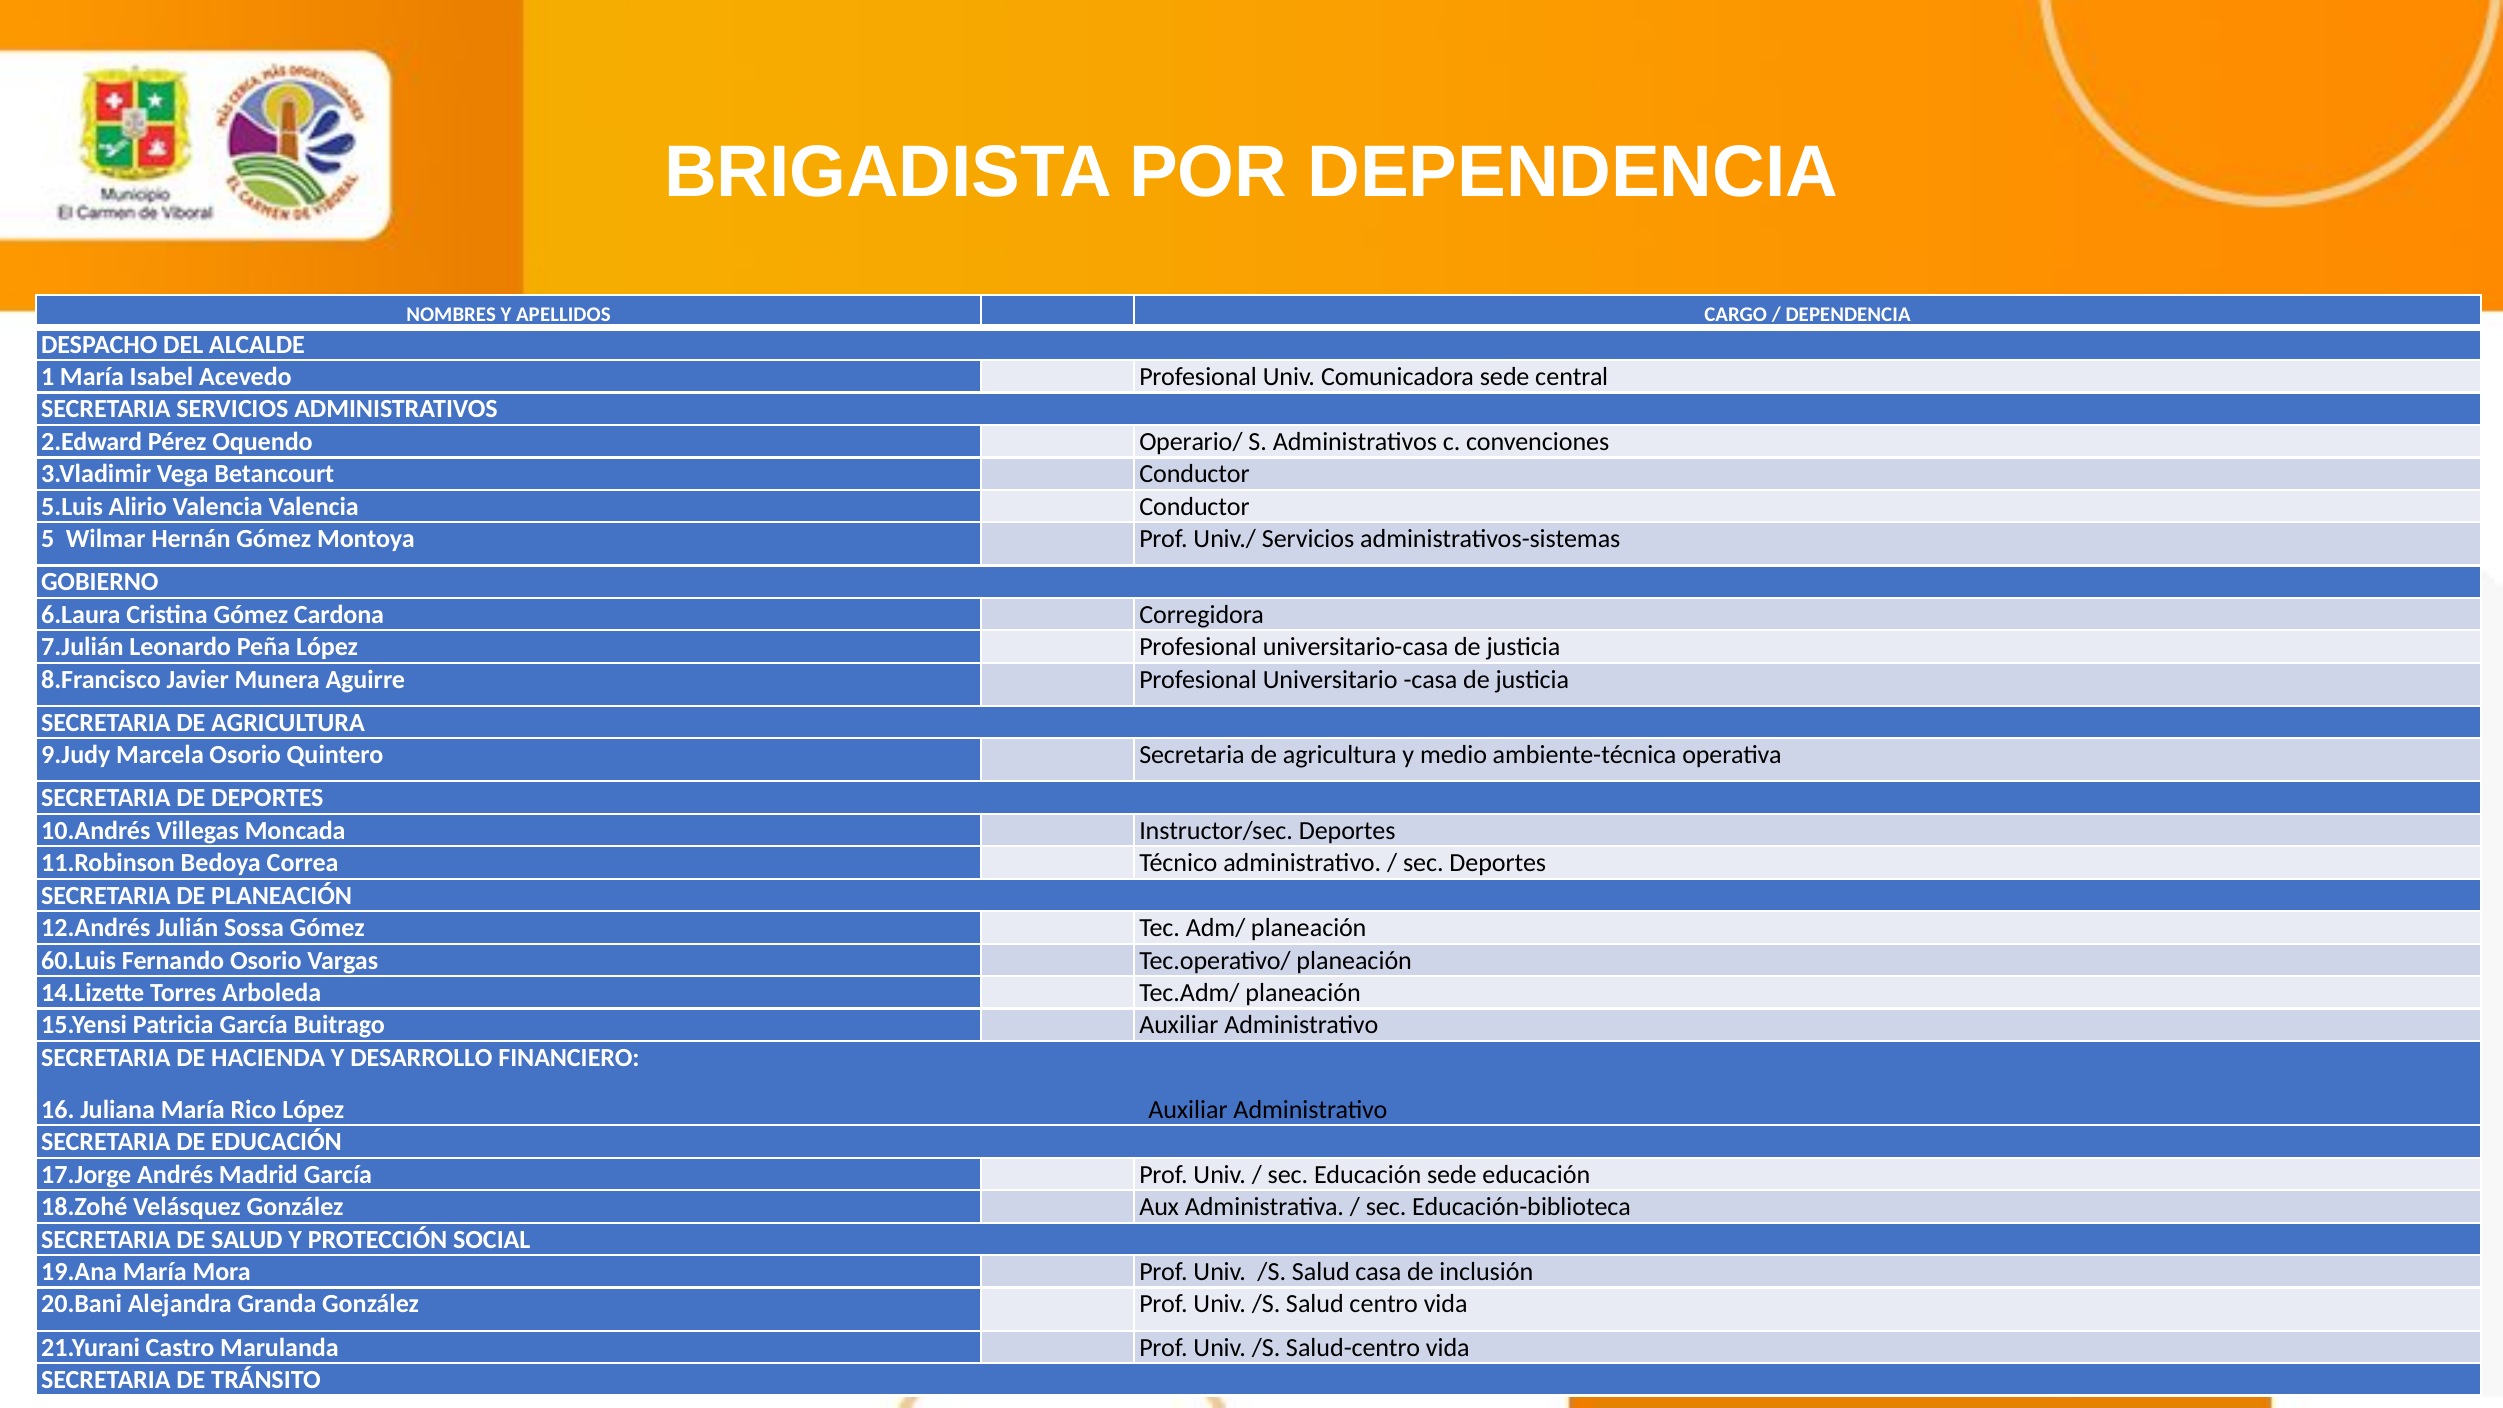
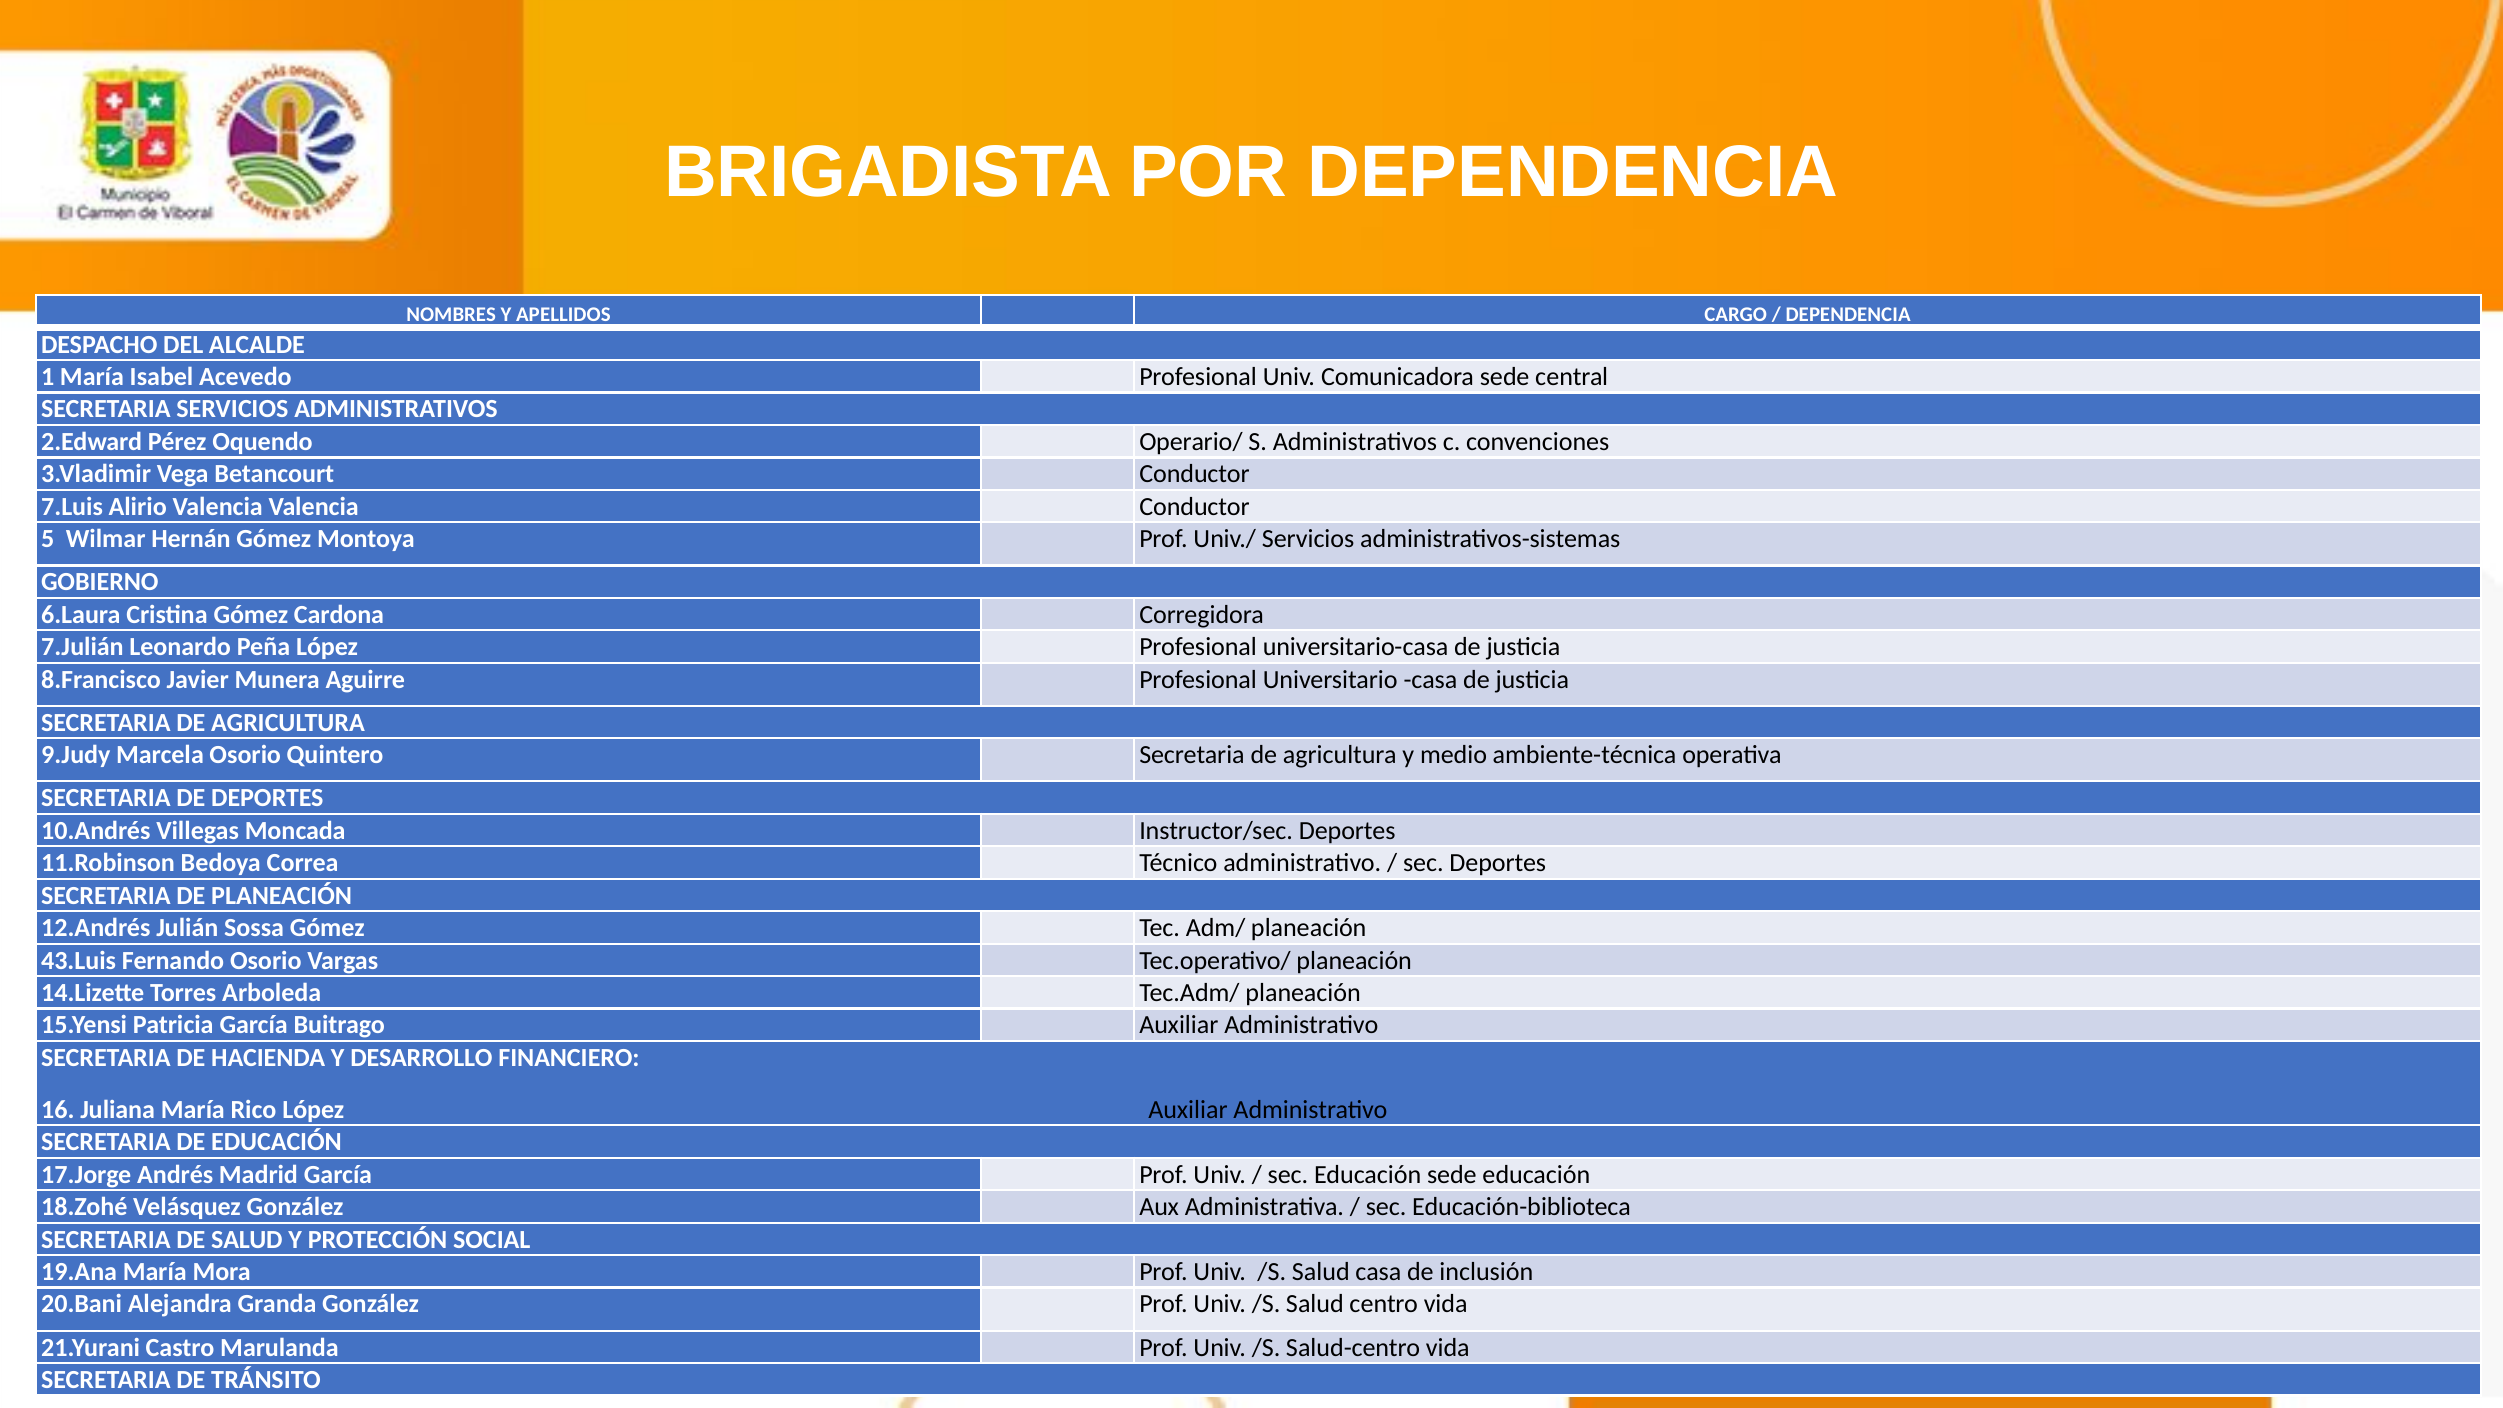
5.Luis: 5.Luis -> 7.Luis (72, 507)
60.Luis: 60.Luis -> 43.Luis (79, 960)
